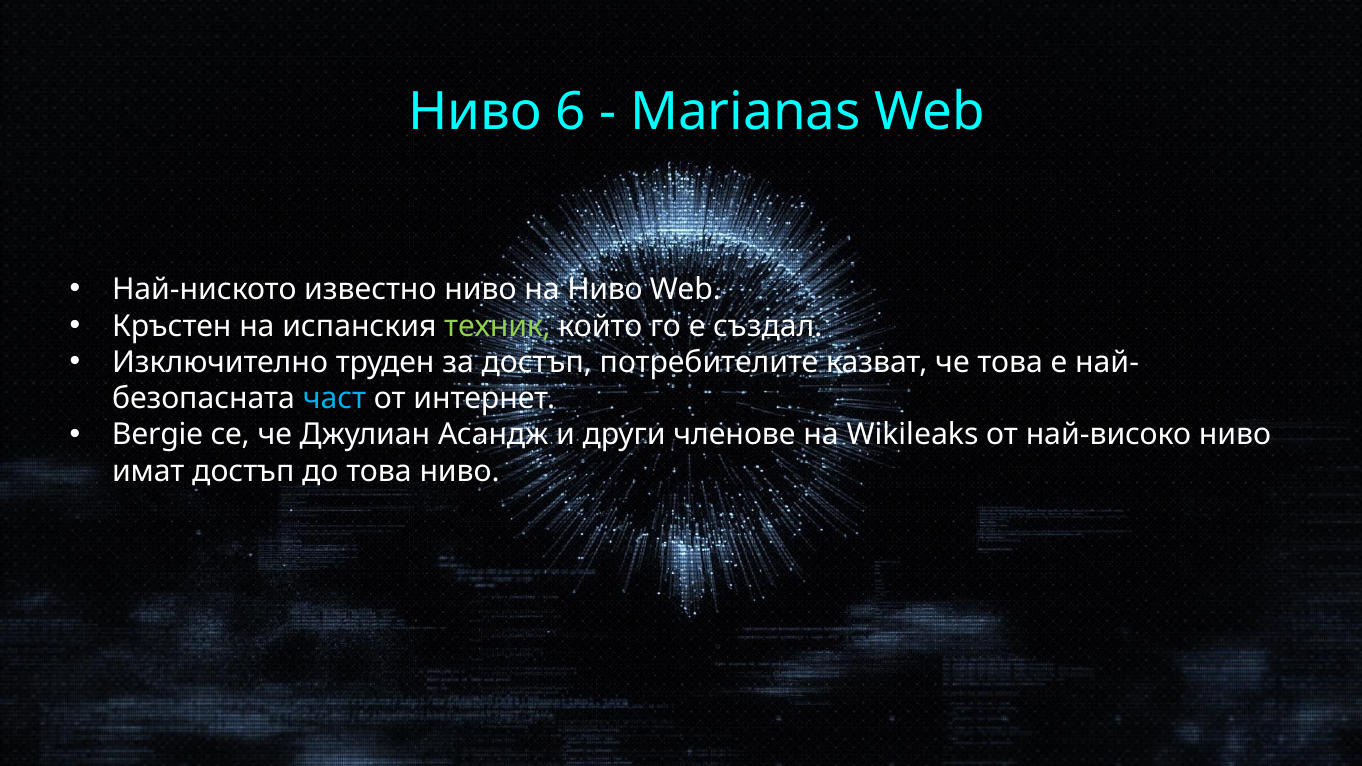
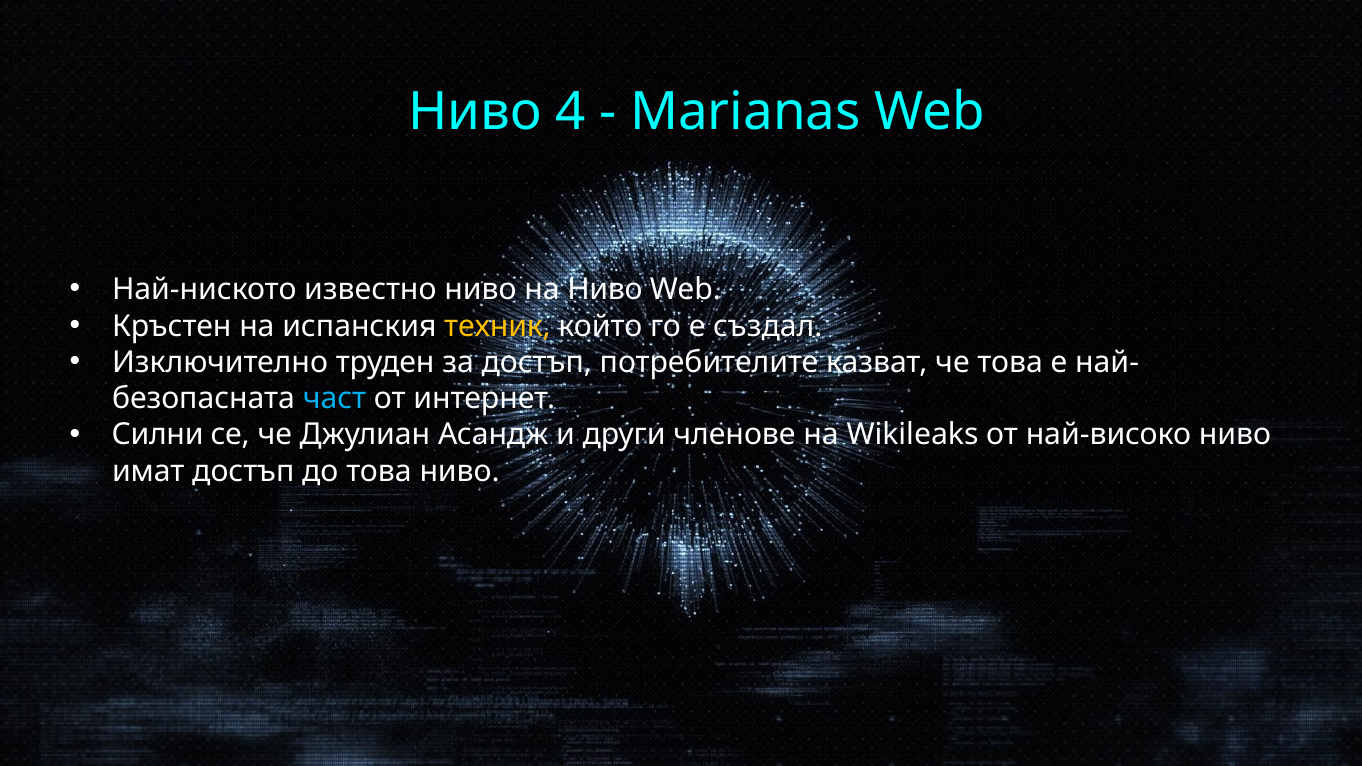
6: 6 -> 4 (571, 112)
техник colour: light green -> yellow (498, 326)
Bergie: Bergie -> Силни (158, 435)
